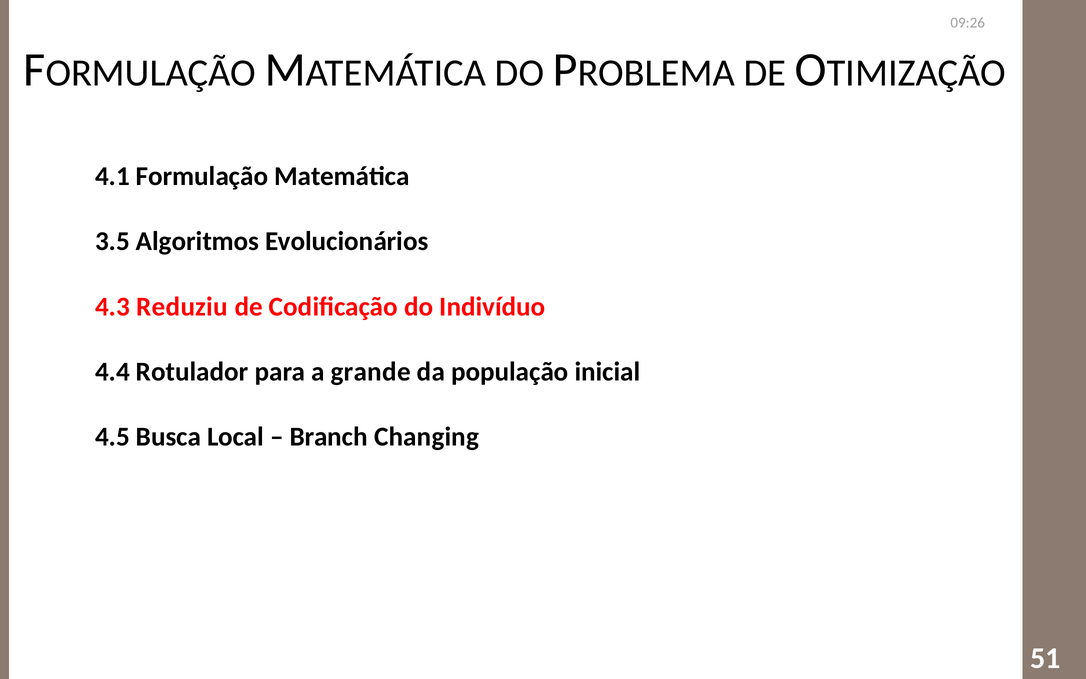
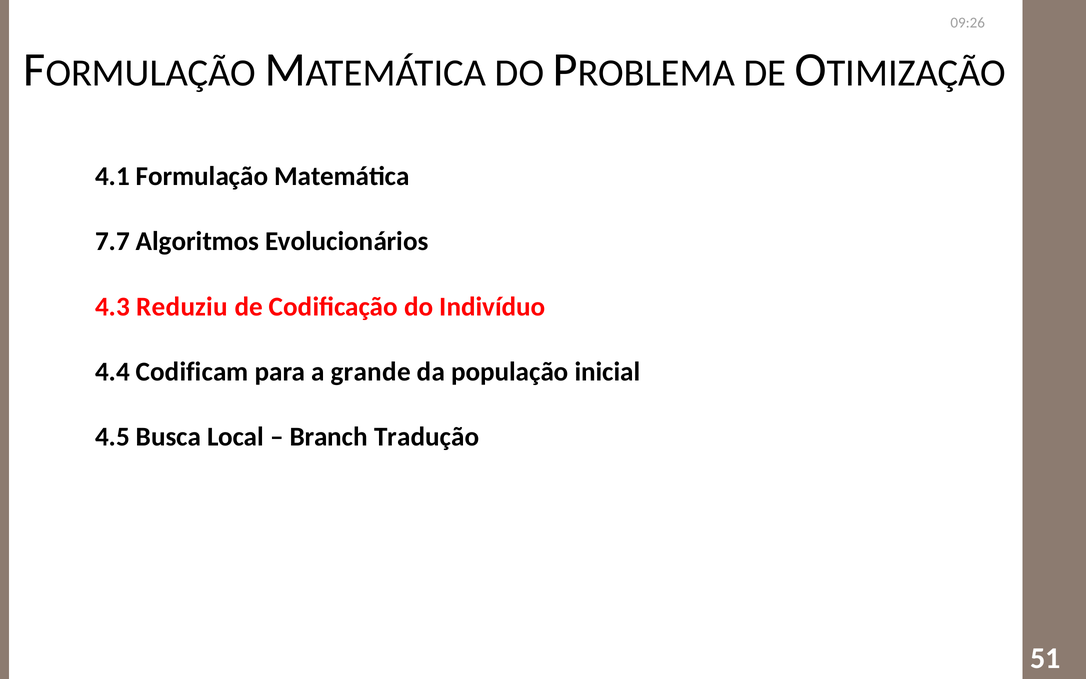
3.5: 3.5 -> 7.7 (112, 241)
Rotulador: Rotulador -> Codificam (192, 372)
Changing: Changing -> Tradução (427, 437)
